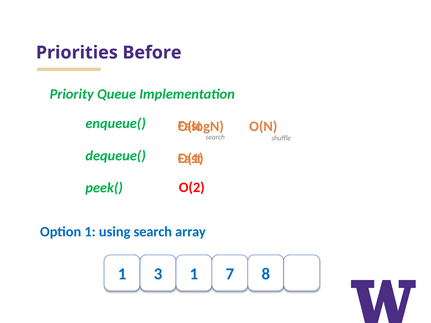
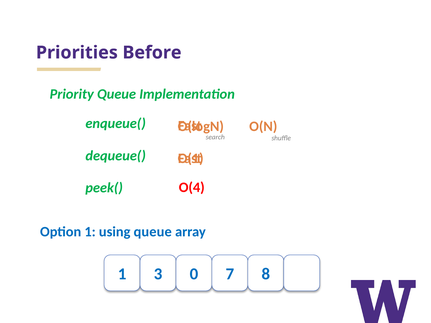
O(2: O(2 -> O(4 (192, 188)
using search: search -> queue (153, 232)
3 1: 1 -> 0 (194, 274)
